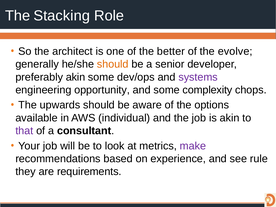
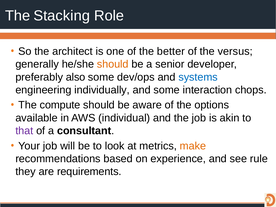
evolve: evolve -> versus (235, 51)
preferably akin: akin -> also (76, 77)
systems colour: purple -> blue (198, 77)
opportunity: opportunity -> individually (102, 90)
complexity: complexity -> interaction (207, 90)
upwards: upwards -> compute (60, 105)
make colour: purple -> orange (193, 146)
